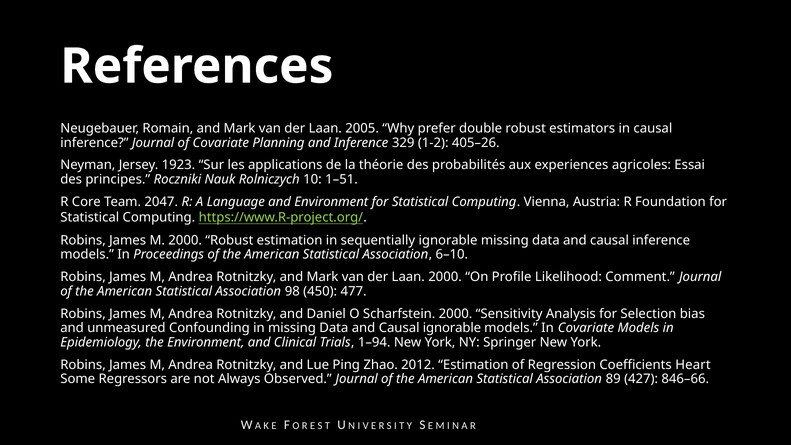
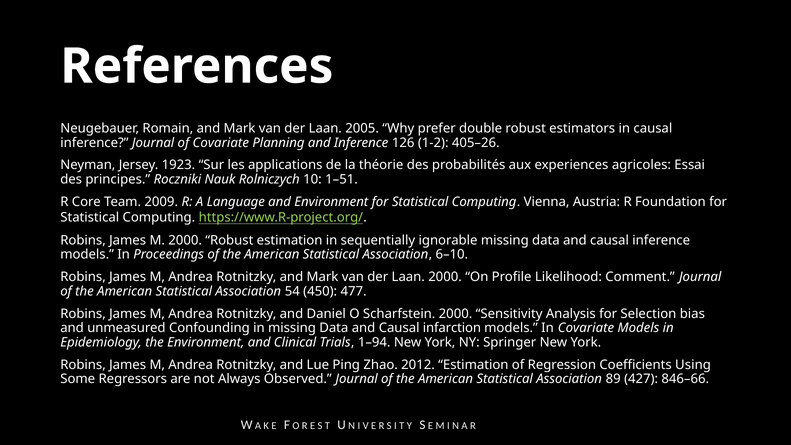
329: 329 -> 126 (403, 143)
2047: 2047 -> 2009 (161, 202)
98: 98 -> 54 (292, 291)
Causal ignorable: ignorable -> infarction (452, 328)
Heart: Heart -> Using (693, 365)
